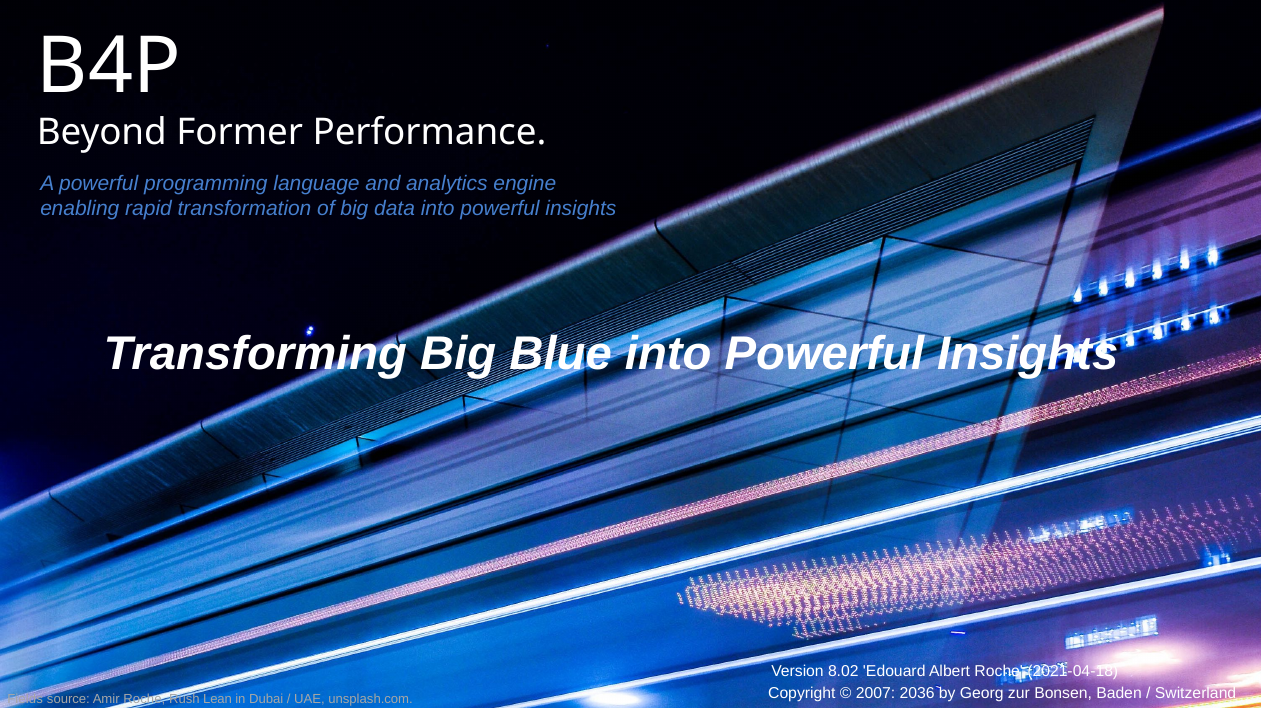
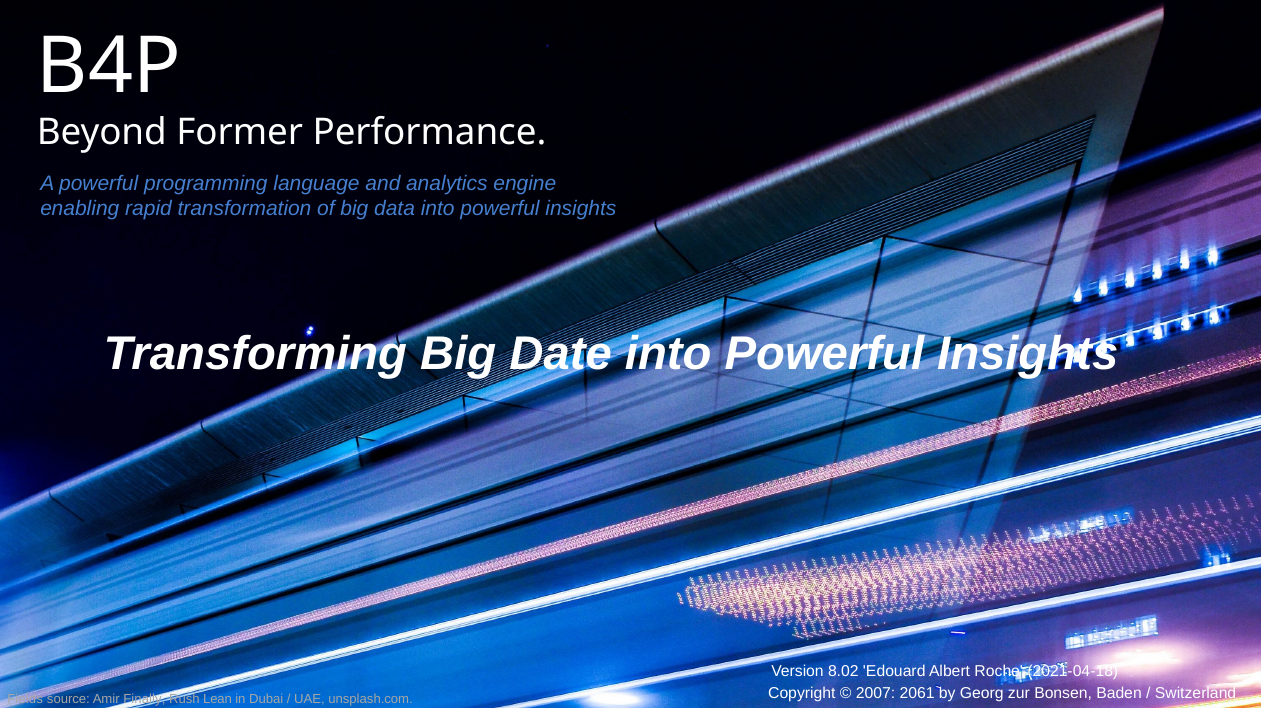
Blue: Blue -> Date (561, 354)
2036: 2036 -> 2061 (917, 693)
Amir Roche: Roche -> Finally (144, 700)
